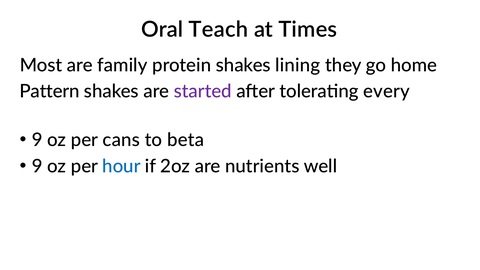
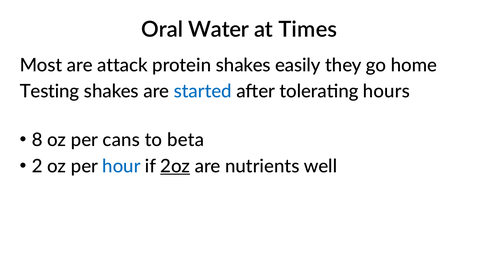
Teach: Teach -> Water (219, 30)
family: family -> attack (122, 65)
lining: lining -> easily (298, 65)
Pattern: Pattern -> Testing (50, 91)
started colour: purple -> blue (203, 91)
every: every -> hours (386, 91)
9: 9 -> 8 (37, 140)
9: 9 -> 2 (37, 166)
2oz underline: none -> present (175, 166)
